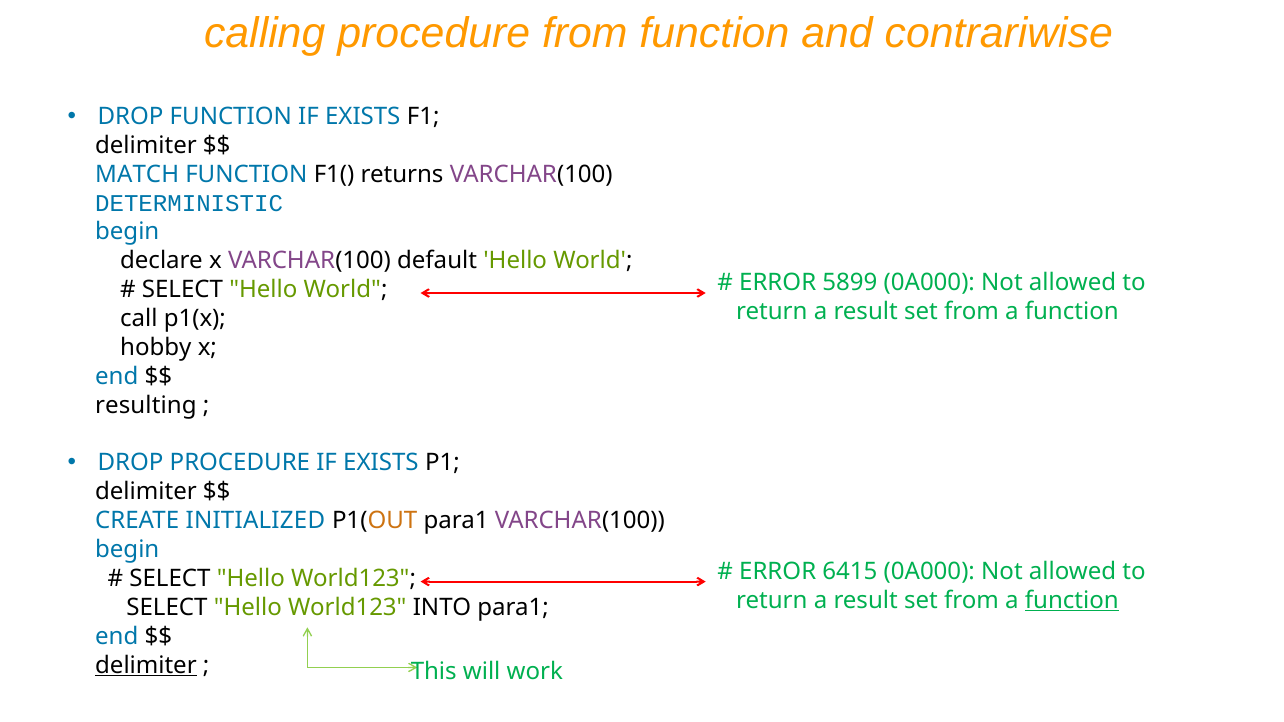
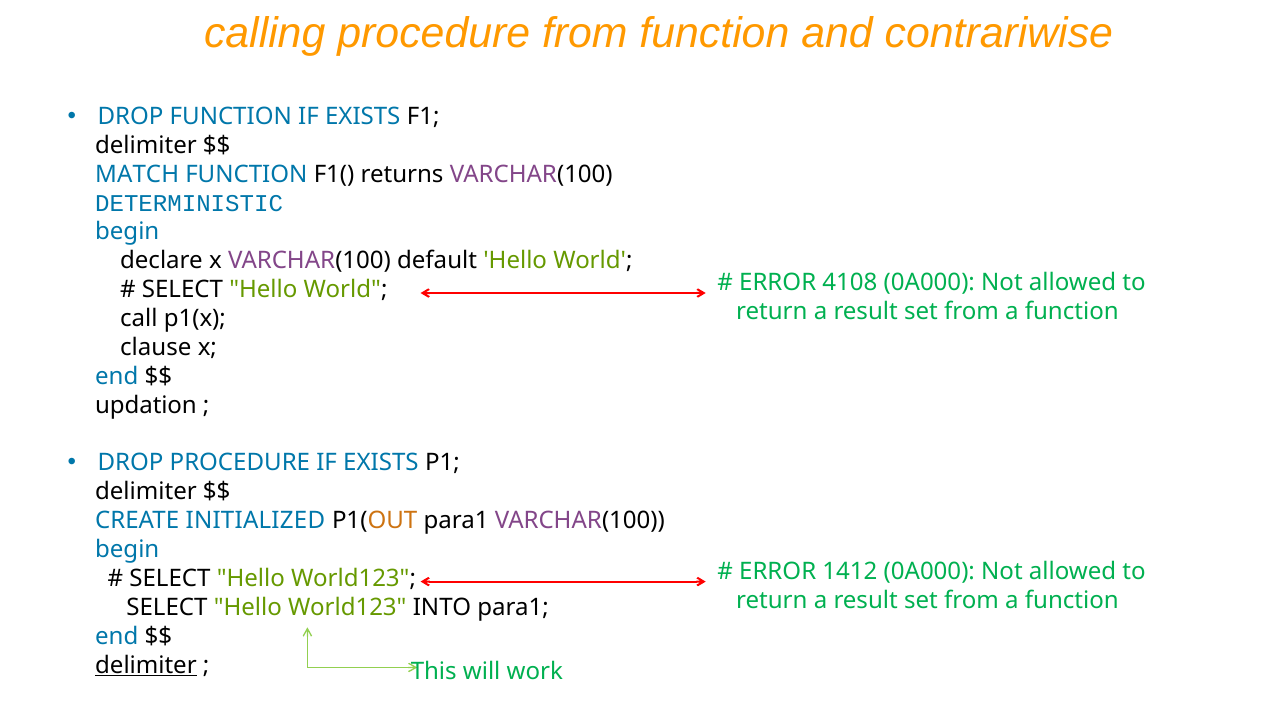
5899: 5899 -> 4108 (850, 283)
hobby: hobby -> clause (156, 348)
resulting: resulting -> updation (146, 405)
6415: 6415 -> 1412 (850, 572)
function underline: present -> none (1072, 600)
